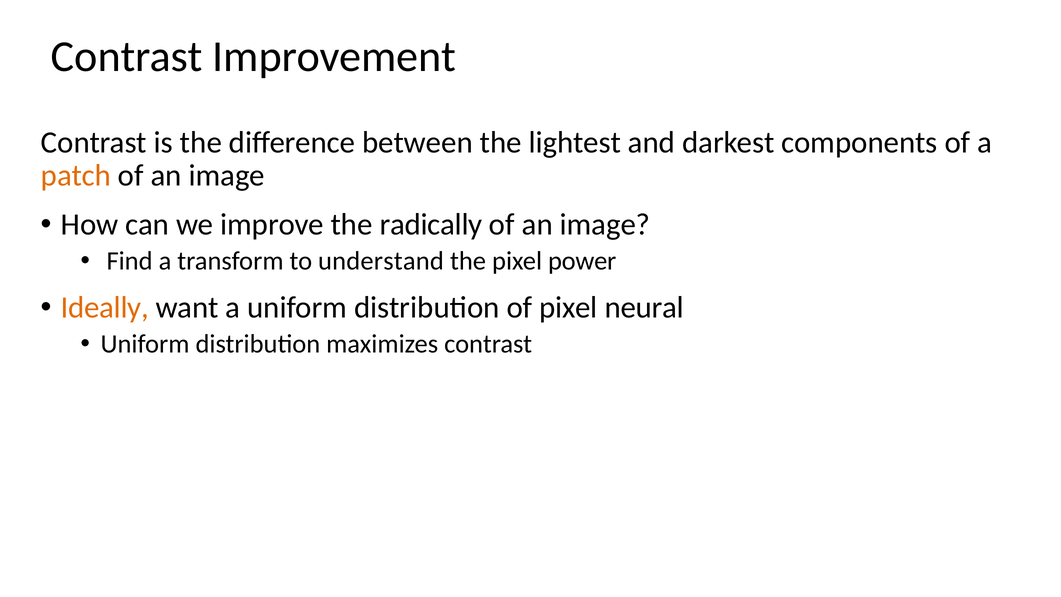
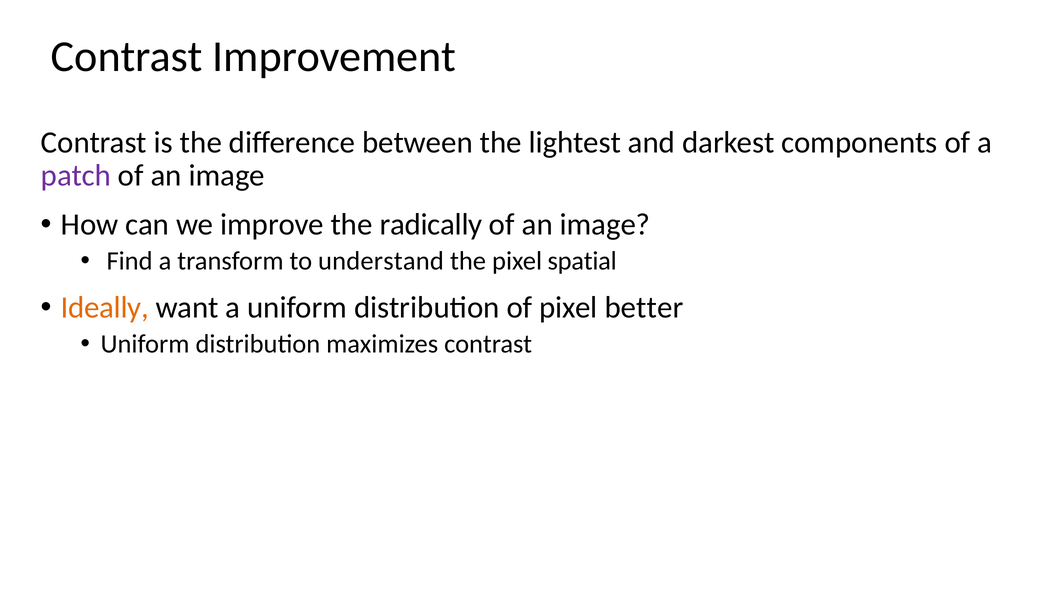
patch colour: orange -> purple (76, 176)
power: power -> spatial (582, 261)
neural: neural -> better (644, 307)
